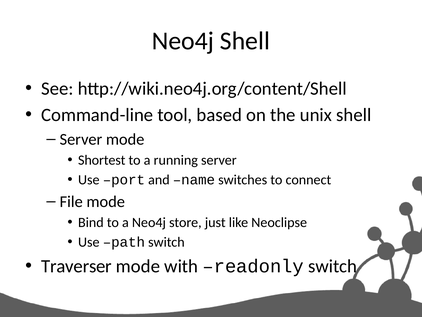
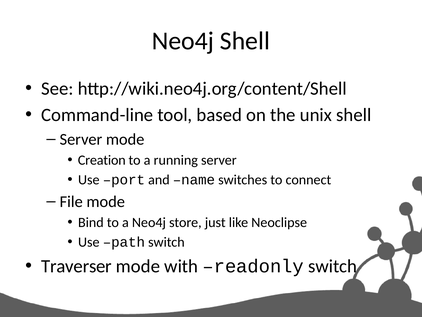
Shortest: Shortest -> Creation (102, 160)
